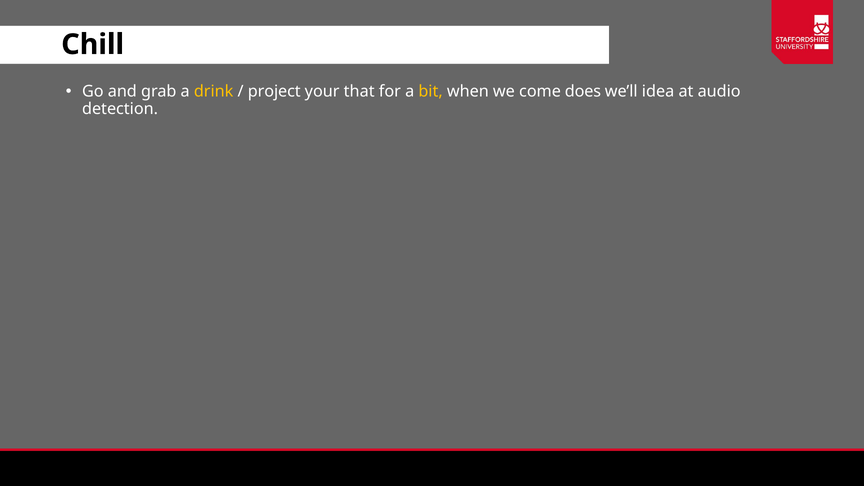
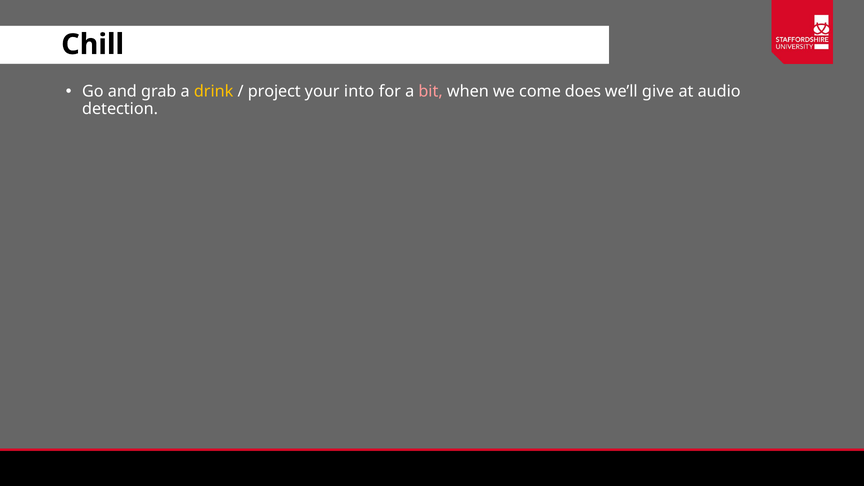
that: that -> into (359, 92)
bit colour: yellow -> pink (431, 92)
idea: idea -> give (658, 92)
